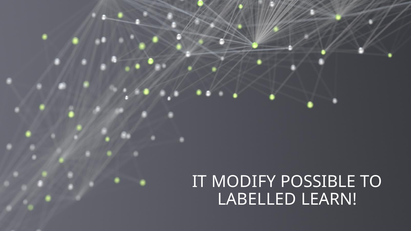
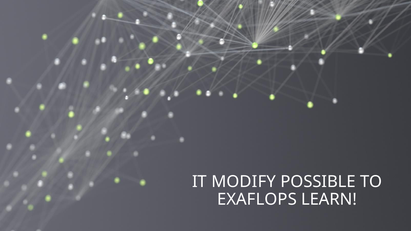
LABELLED: LABELLED -> EXAFLOPS (257, 200)
